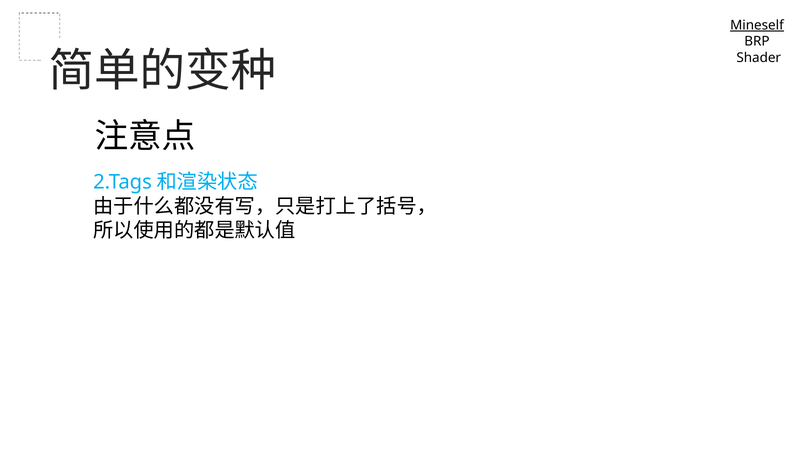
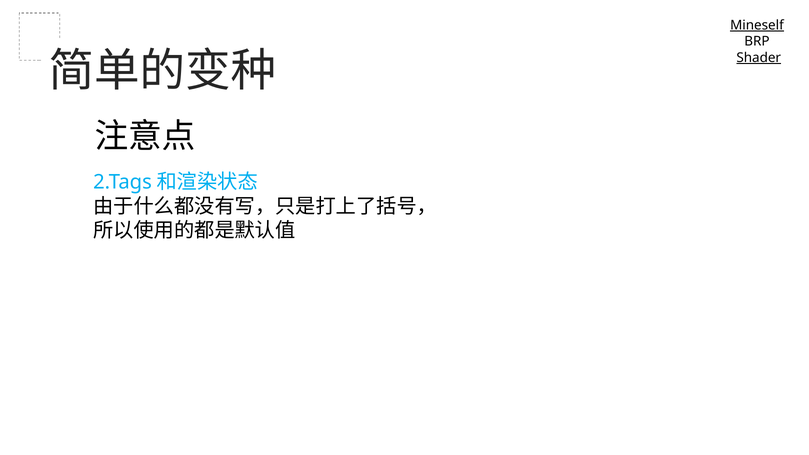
Shader underline: none -> present (759, 58)
